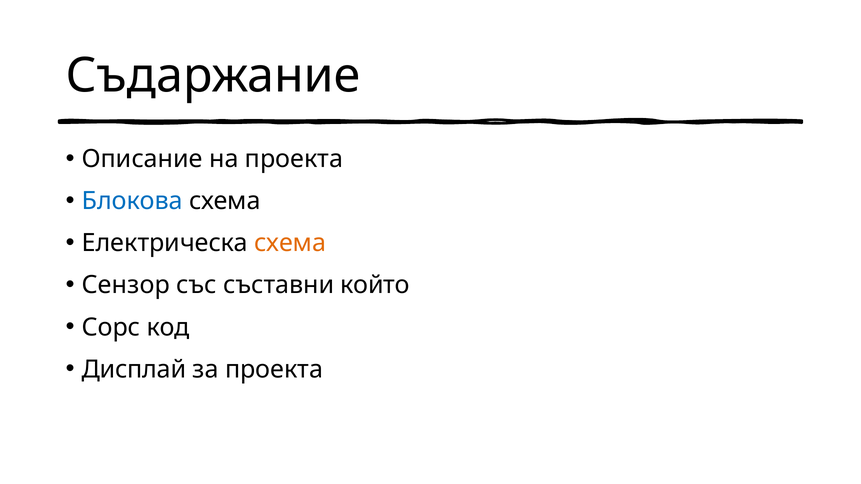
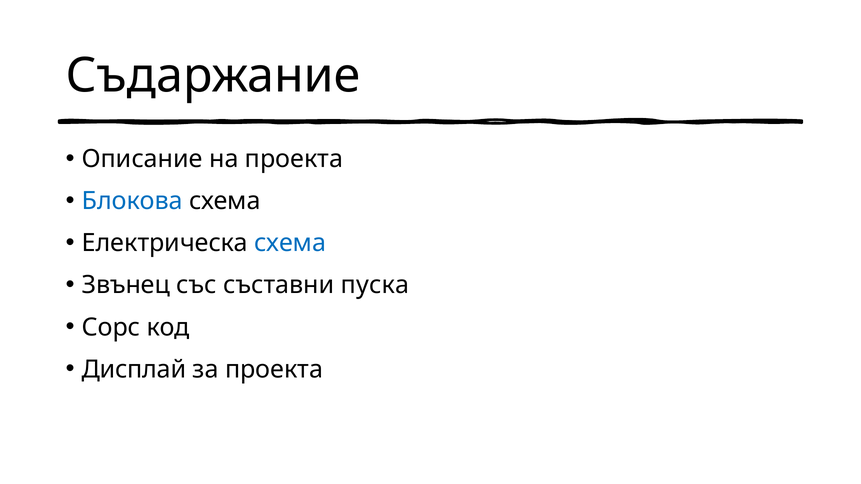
схема colour: orange -> blue (290, 243)
Сензор: Сензор -> Звънец (126, 285)
който: който -> пуска (375, 285)
